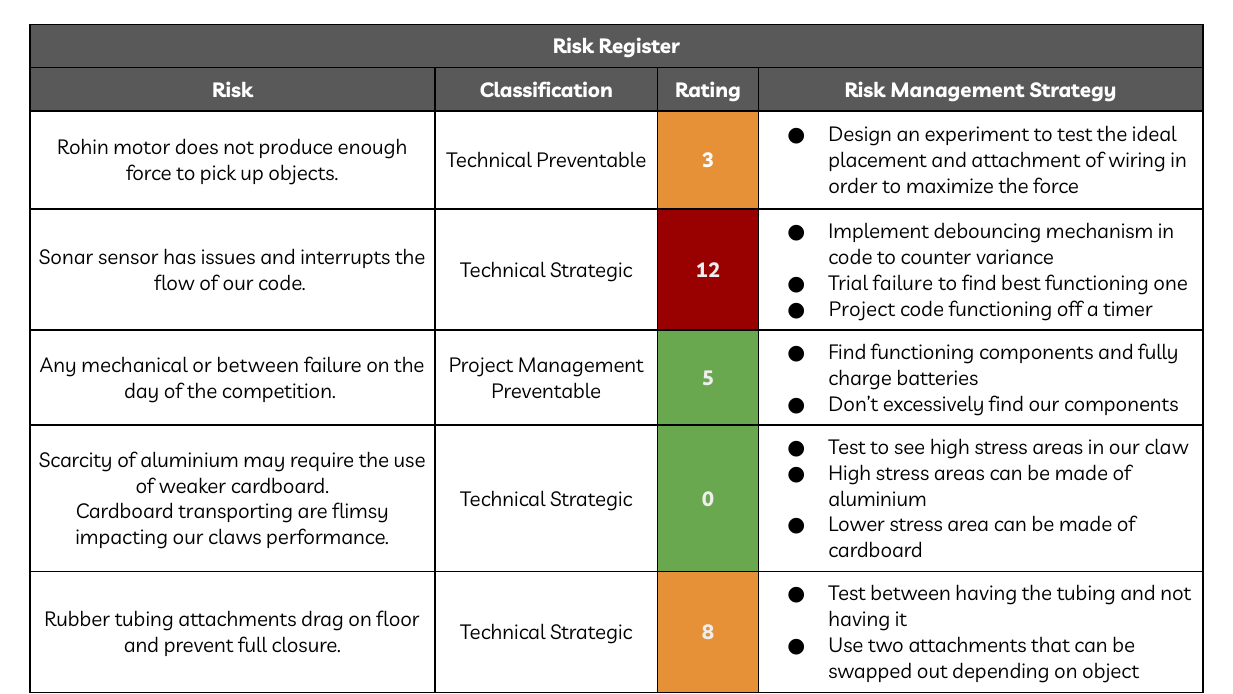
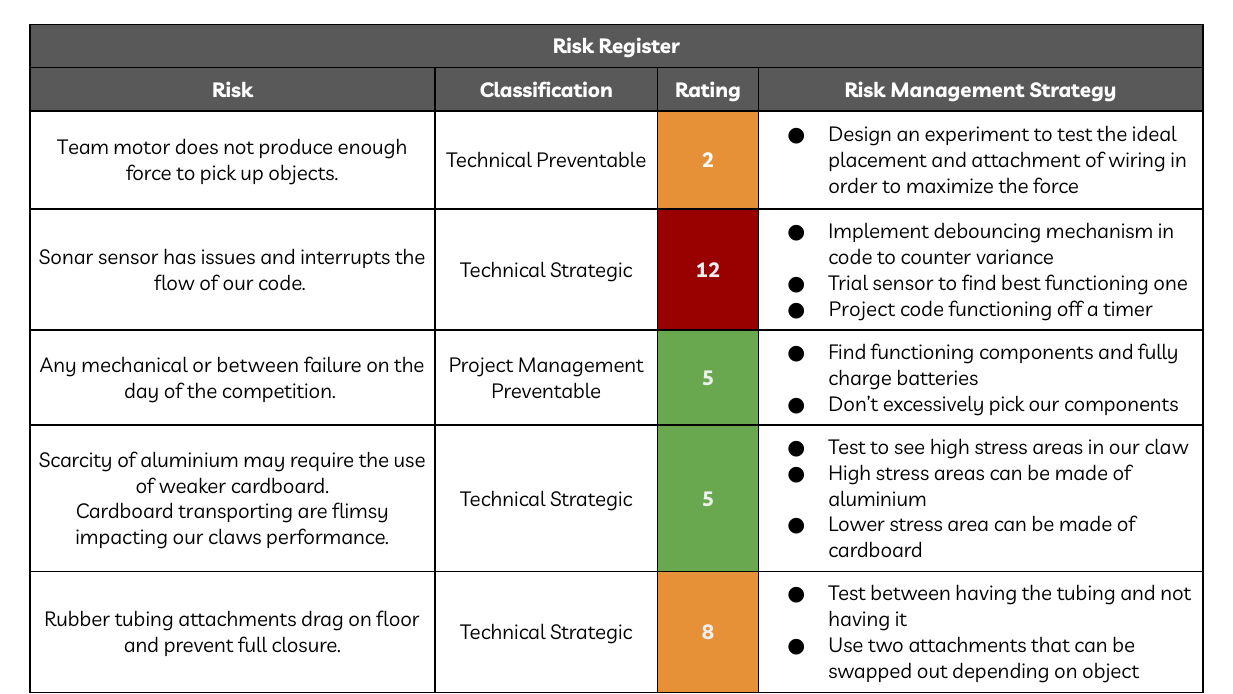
Rohin: Rohin -> Team (83, 148)
3: 3 -> 2 (708, 161)
Trial failure: failure -> sensor (903, 283)
excessively find: find -> pick (1007, 404)
Strategic 0: 0 -> 5 (708, 499)
